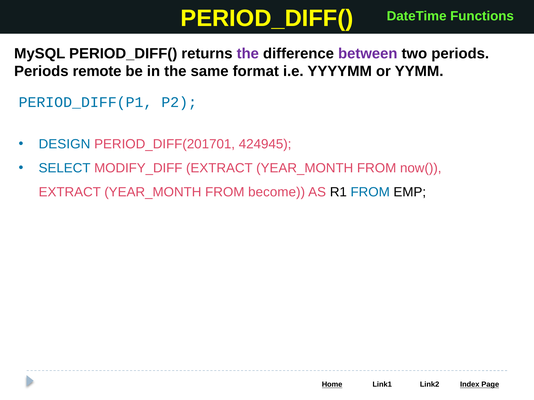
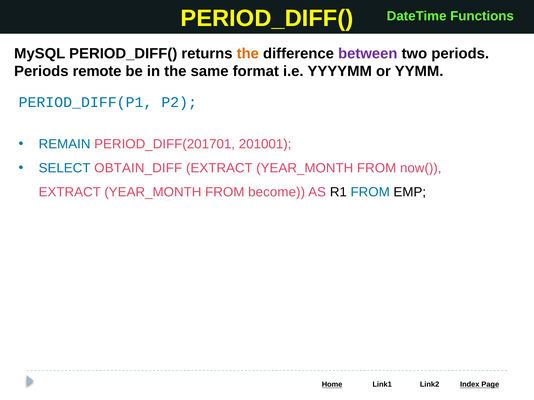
the colour: purple -> orange (248, 54)
DESIGN: DESIGN -> REMAIN (65, 144)
424945: 424945 -> 201001 (265, 144)
MODIFY_DIFF: MODIFY_DIFF -> OBTAIN_DIFF (138, 168)
